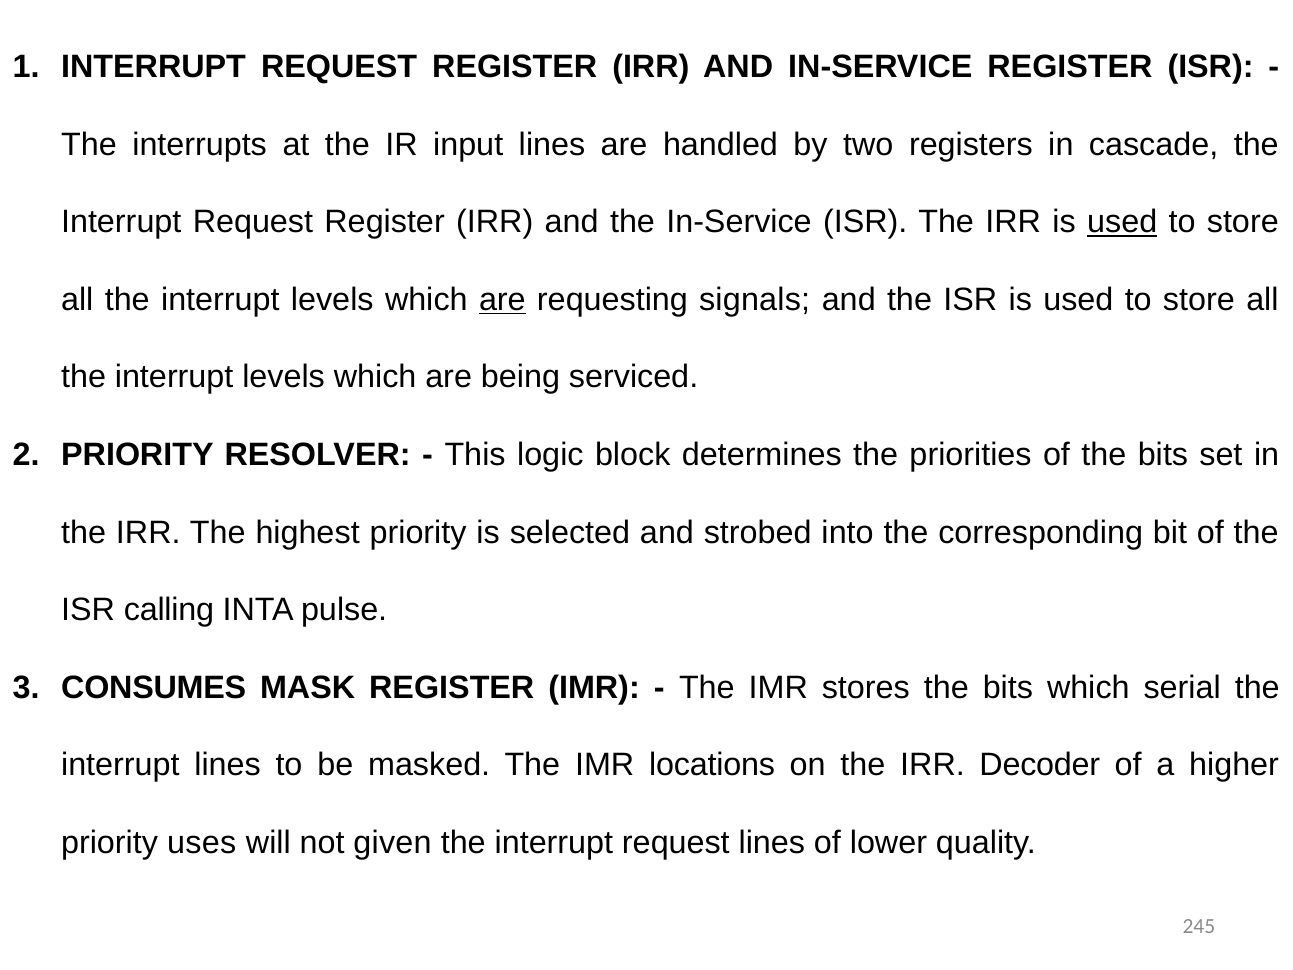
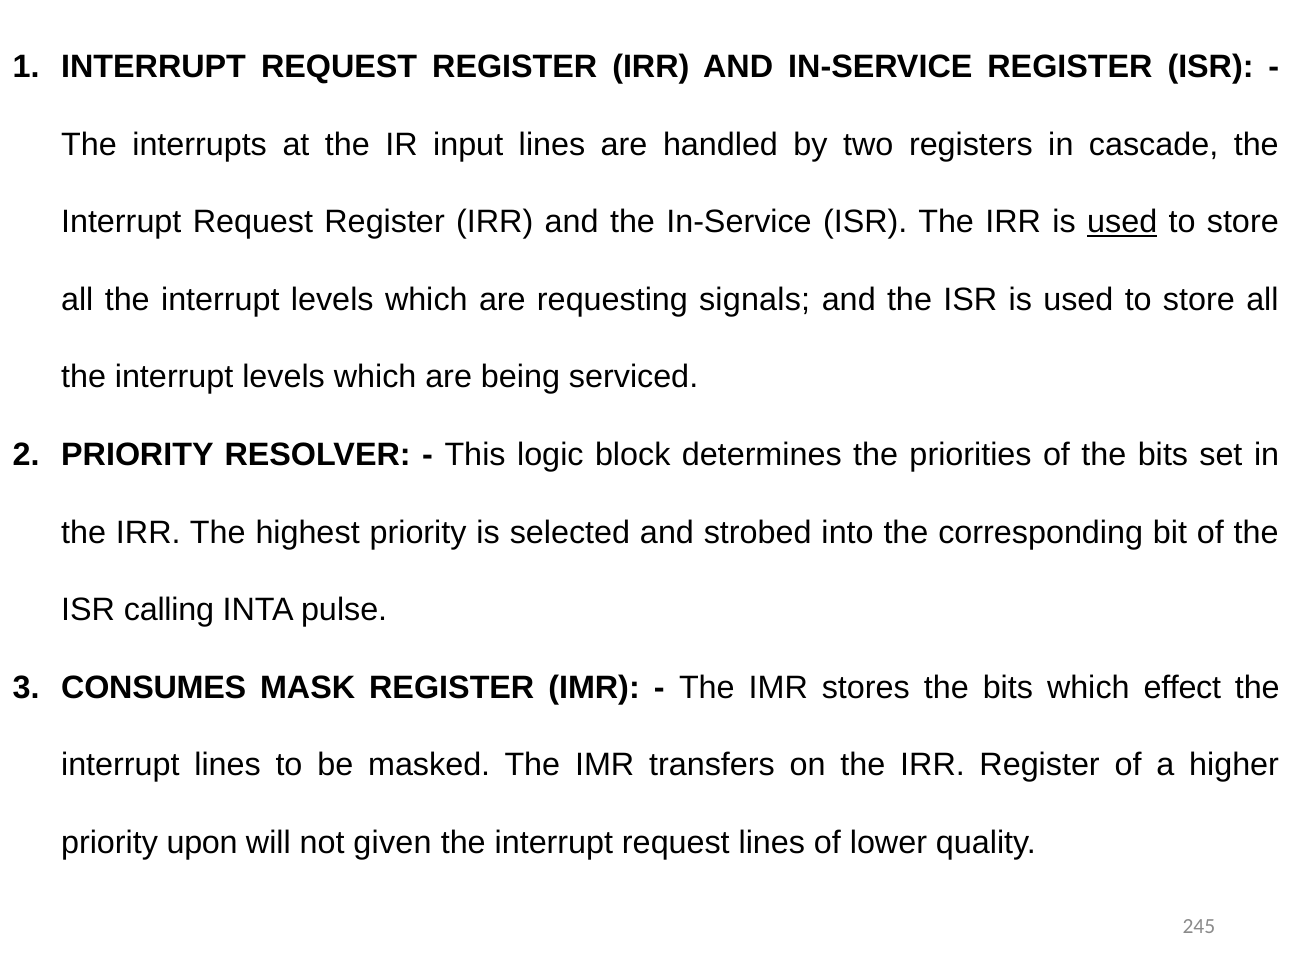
are underline: present -> none (502, 300)
serial: serial -> effect (1182, 687)
locations: locations -> transfers (712, 765)
IRR Decoder: Decoder -> Register (1040, 765)
uses: uses -> upon (202, 843)
